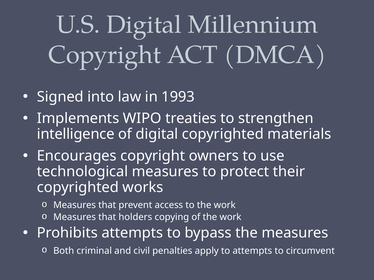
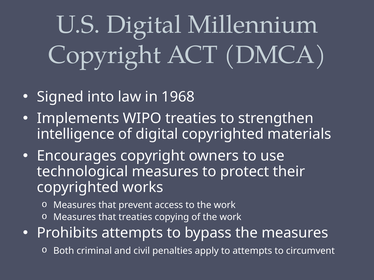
1993: 1993 -> 1968 (178, 97)
that holders: holders -> treaties (135, 217)
